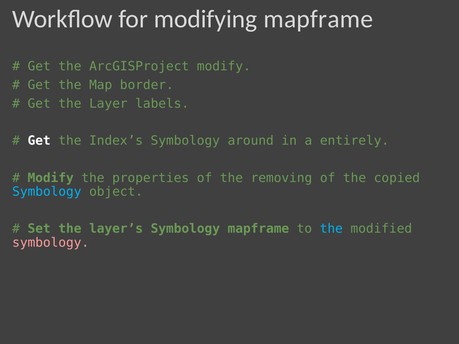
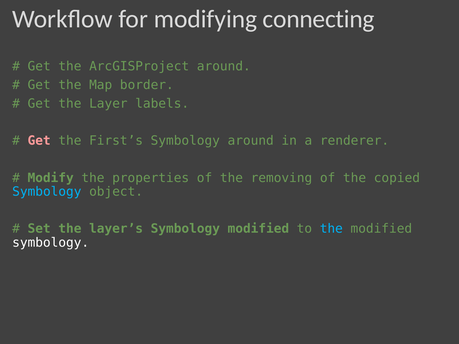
modifying mapframe: mapframe -> connecting (319, 19)
ArcGISProject modify: modify -> around (224, 67)
Get colour: white -> pink (39, 141)
Index’s: Index’s -> First’s (116, 141)
entirely: entirely -> renderer (355, 141)
Symbology mapframe: mapframe -> modified (258, 229)
symbology colour: pink -> white (51, 243)
